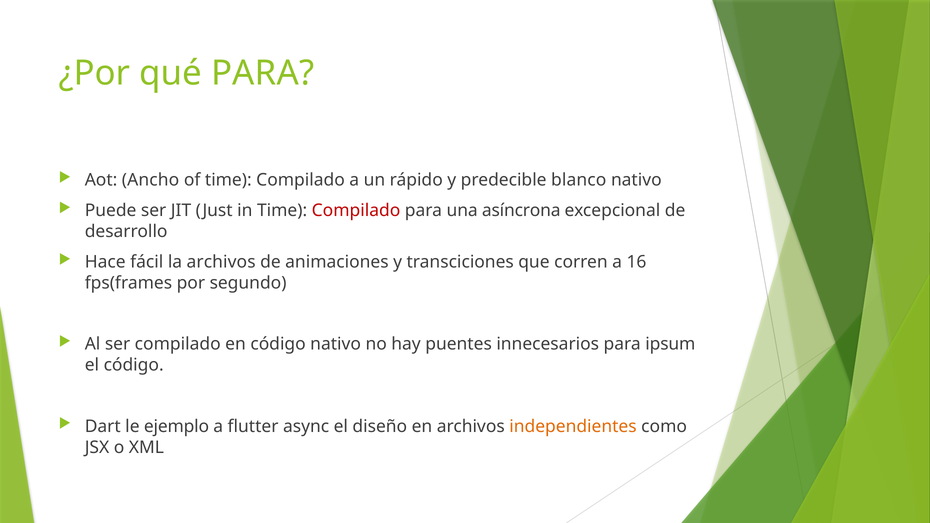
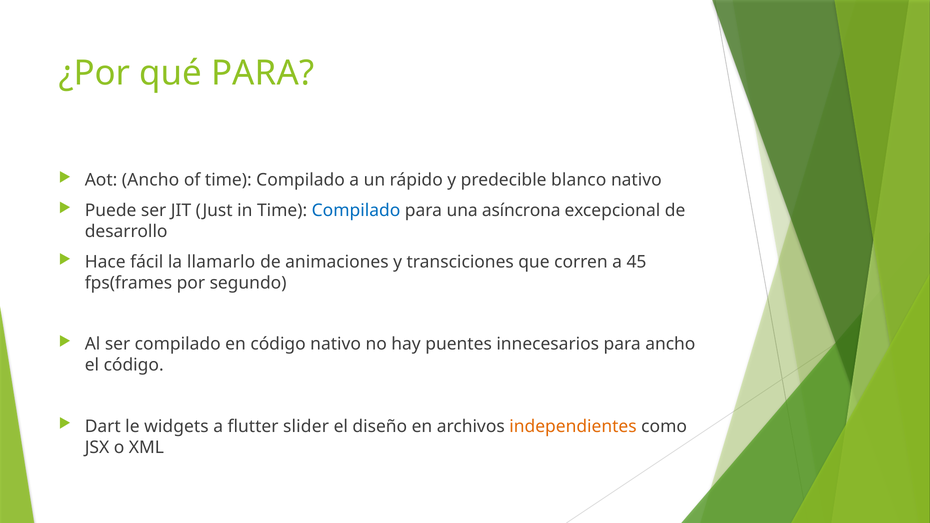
Compilado colour: red -> blue (356, 211)
la archivos: archivos -> llamarlo (221, 262)
16: 16 -> 45 (636, 262)
para ipsum: ipsum -> ancho (670, 344)
ejemplo: ejemplo -> widgets (176, 426)
async: async -> slider (306, 426)
